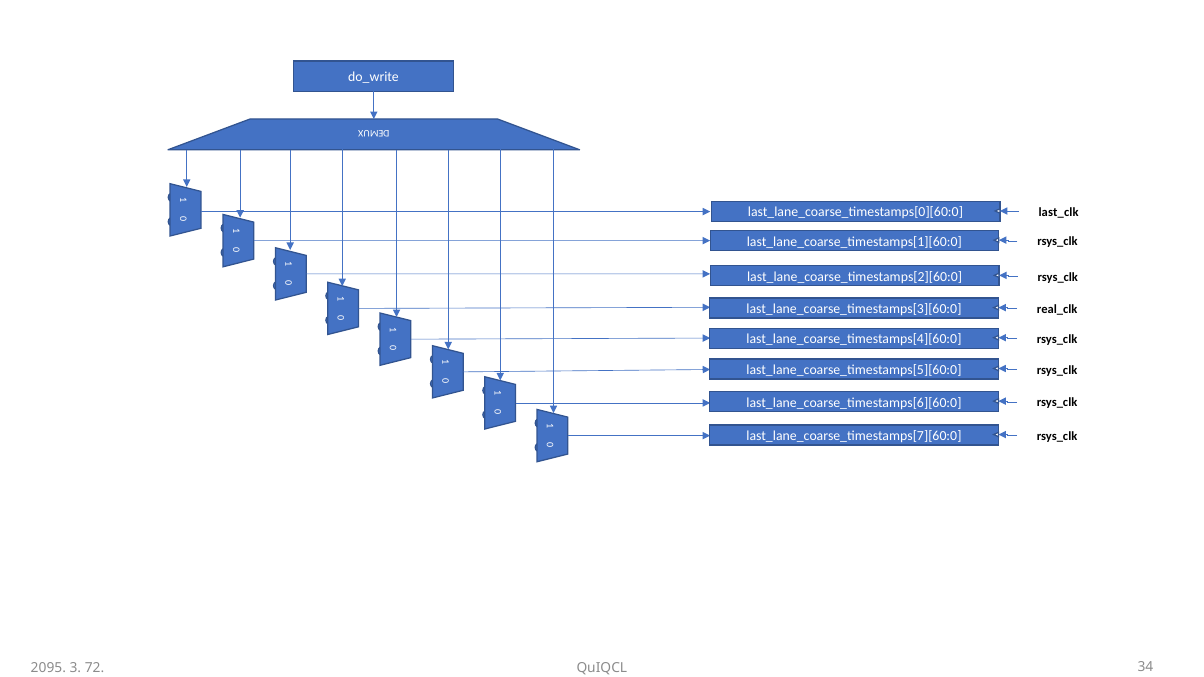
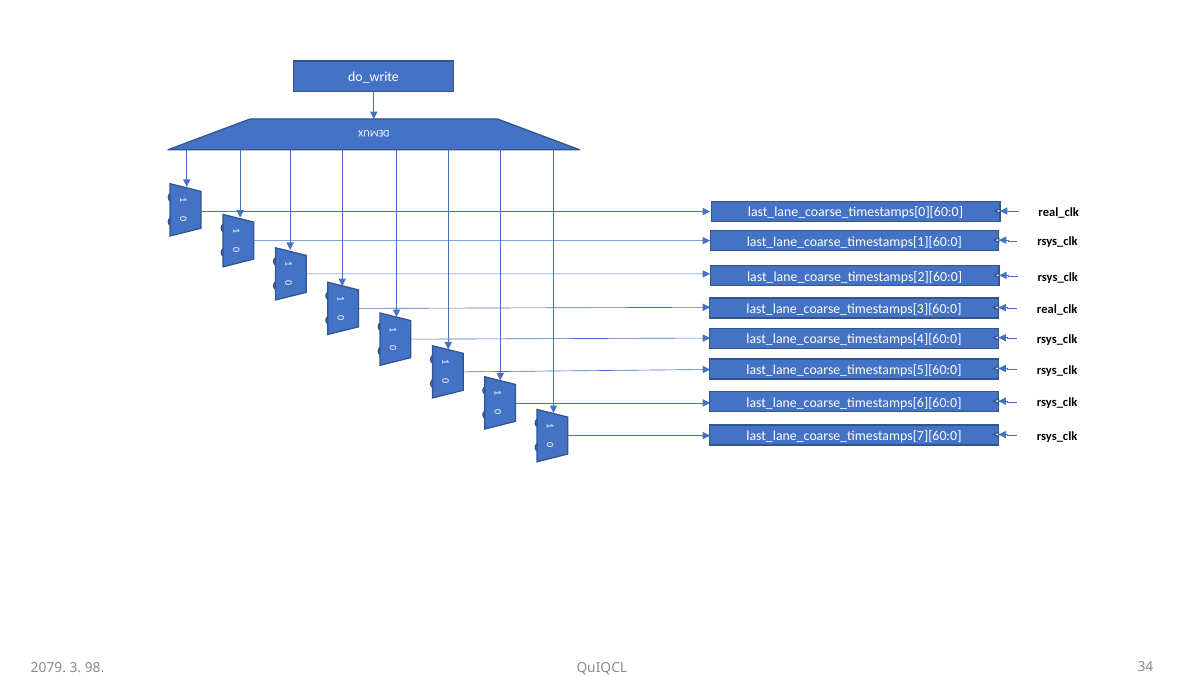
last_lane_coarse_timestamps[0][60:0 last_clk: last_clk -> real_clk (1059, 213)
2095: 2095 -> 2079 (48, 668)
72: 72 -> 98 (95, 668)
